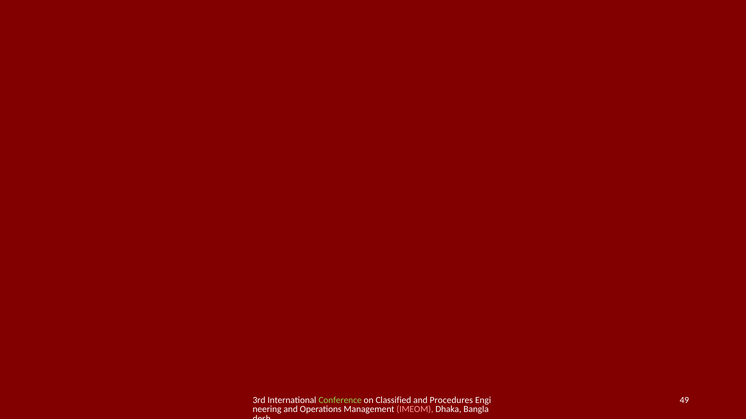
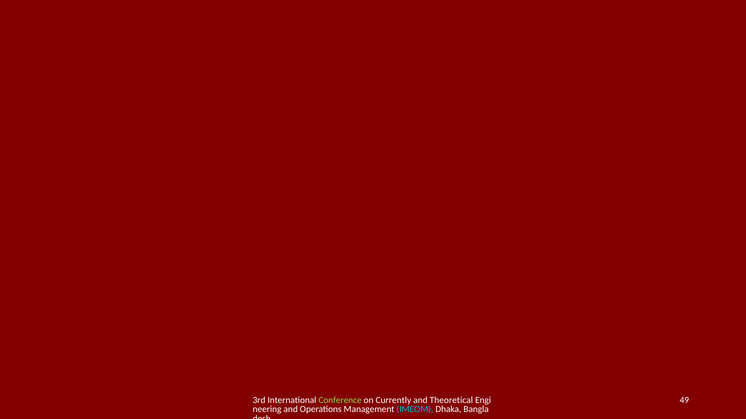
Classified: Classified -> Currently (393, 401)
Procedures: Procedures -> Theoretical (451, 401)
IMEOM colour: pink -> light blue (415, 410)
